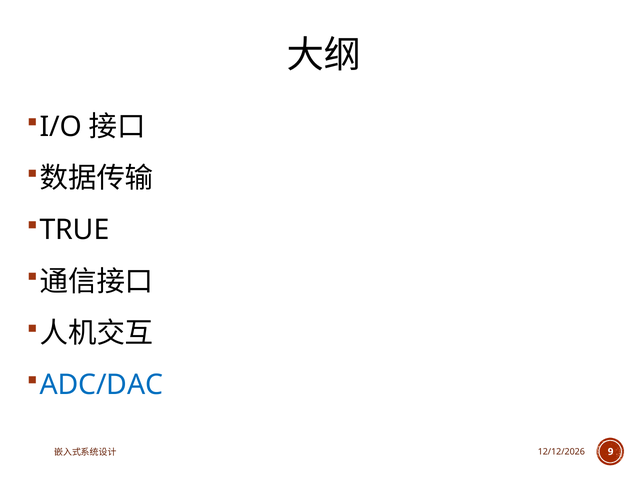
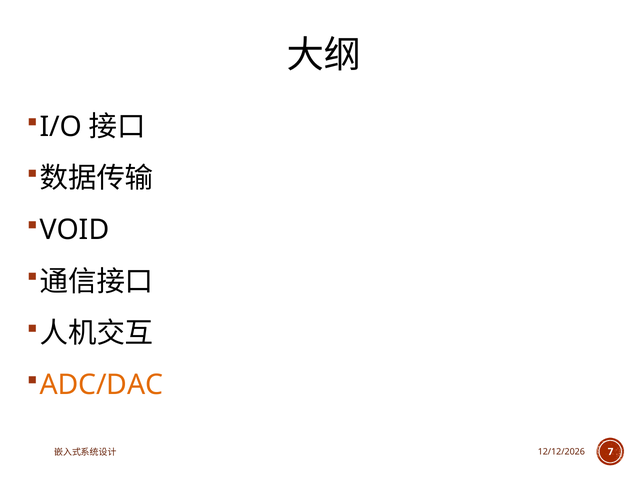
TRUE: TRUE -> VOID (74, 230)
ADC/DAC colour: blue -> orange (101, 385)
9: 9 -> 7 (611, 452)
